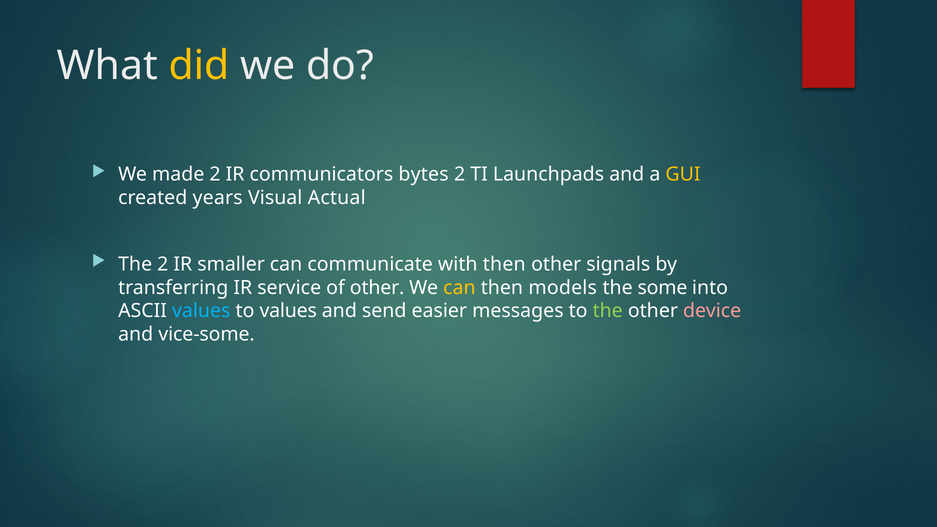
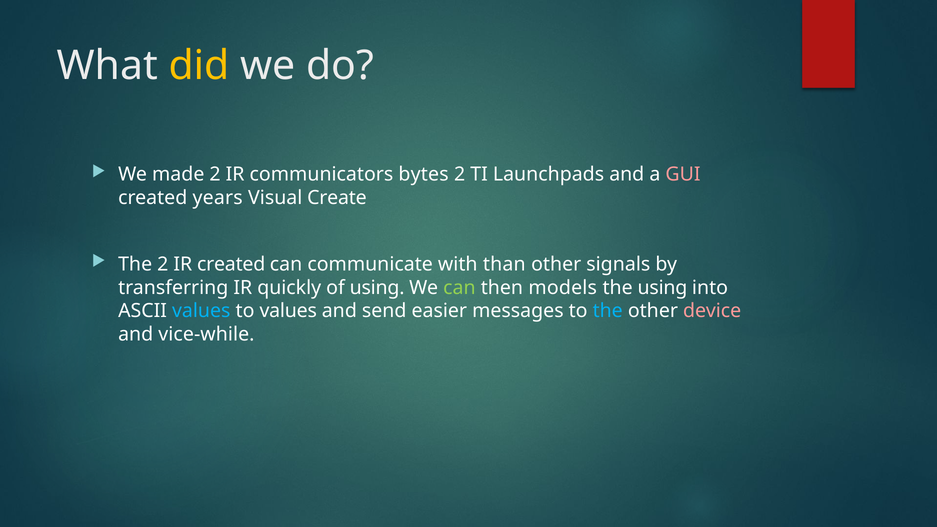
GUI colour: yellow -> pink (683, 174)
Actual: Actual -> Create (337, 198)
IR smaller: smaller -> created (231, 264)
with then: then -> than (504, 264)
service: service -> quickly (289, 288)
of other: other -> using (377, 288)
can colour: yellow -> light green (459, 288)
the some: some -> using (662, 288)
the colour: light green -> light blue (608, 311)
vice-some: vice-some -> vice-while (206, 335)
